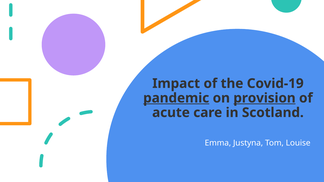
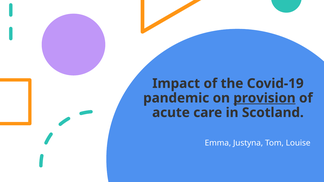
pandemic underline: present -> none (176, 98)
